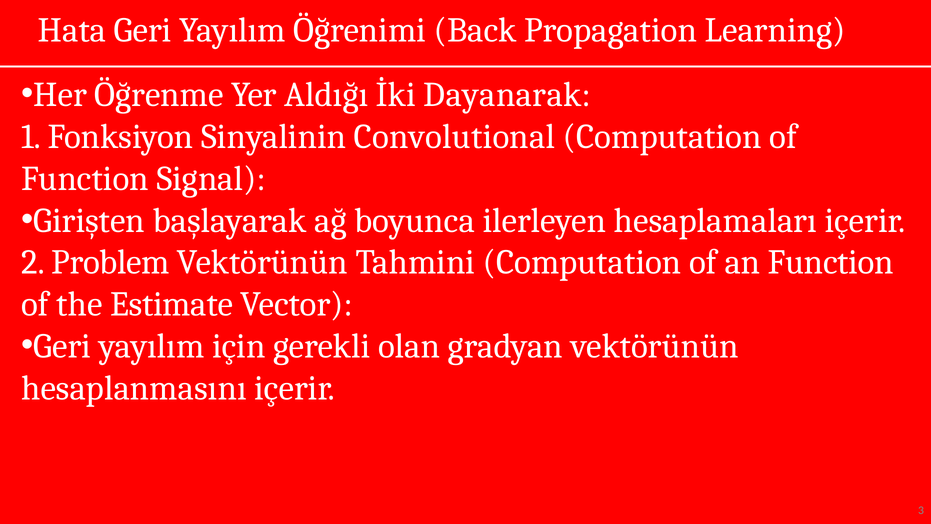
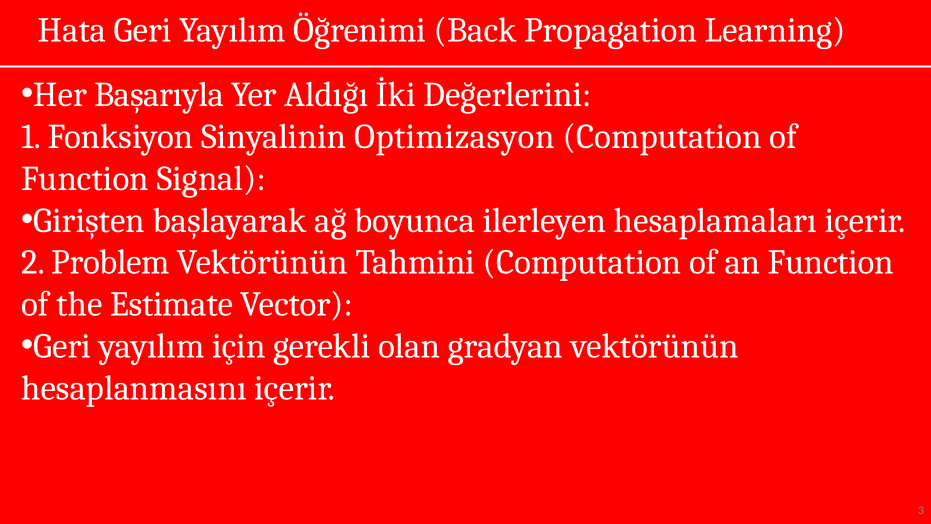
Öğrenme: Öğrenme -> Başarıyla (159, 95)
Dayanarak: Dayanarak -> Değerlerini (507, 95)
Convolutional: Convolutional -> Optimizasyon (454, 137)
